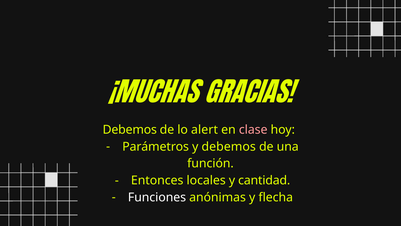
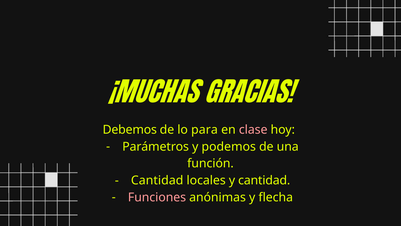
alert: alert -> para (205, 129)
y debemos: debemos -> podemos (229, 146)
Entonces: Entonces -> Cantidad (157, 180)
Funciones colour: white -> pink (157, 197)
